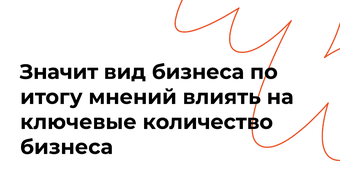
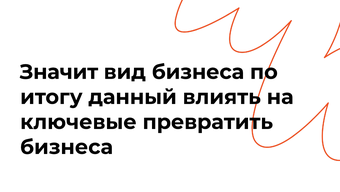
мнений: мнений -> данный (133, 97)
количество: количество -> превратить (208, 122)
